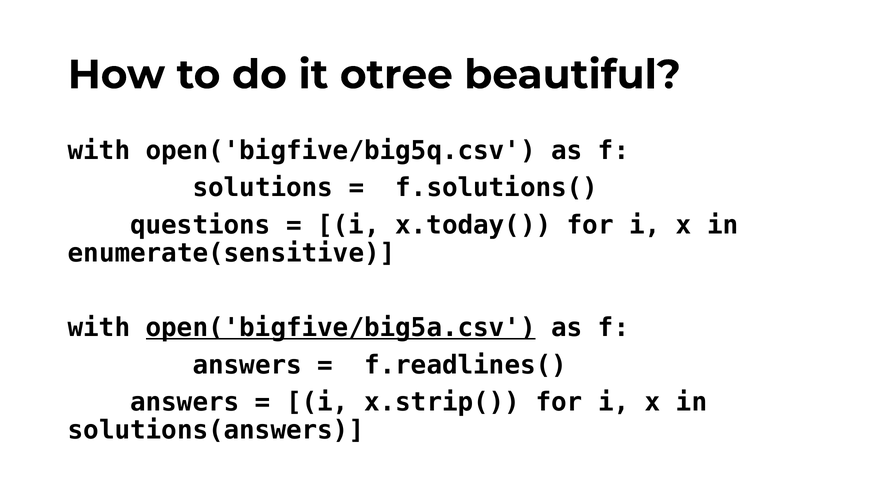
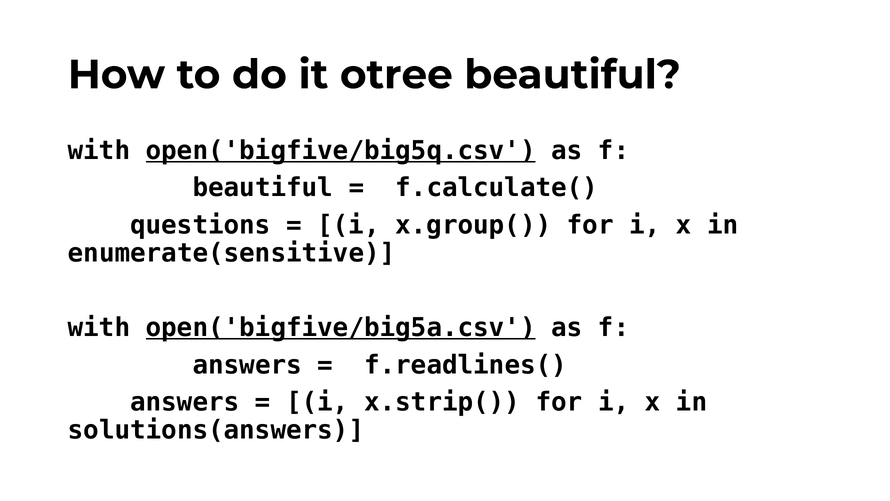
open('bigfive/big5q.csv underline: none -> present (341, 150)
solutions: solutions -> beautiful (263, 188)
f.solutions(: f.solutions( -> f.calculate( (497, 188)
x.today(: x.today( -> x.group( (473, 225)
